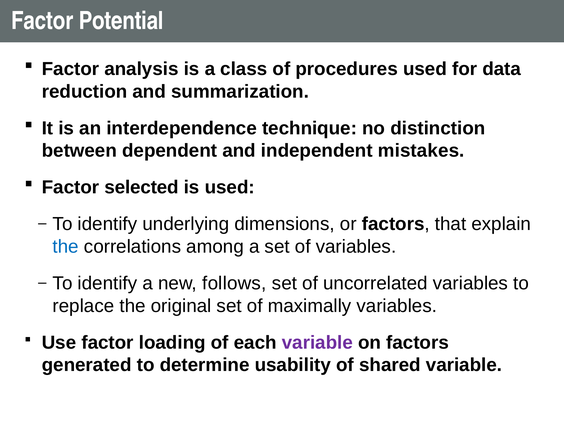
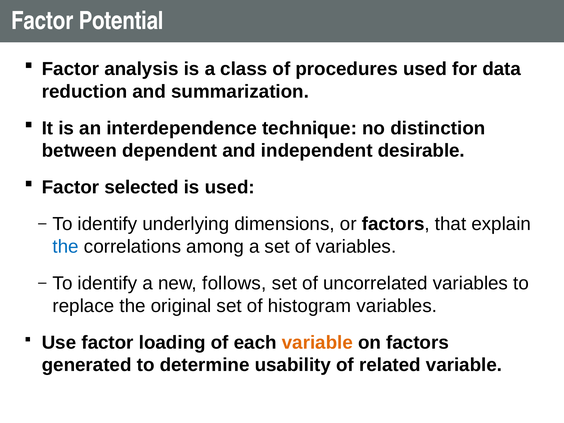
mistakes: mistakes -> desirable (421, 151)
maximally: maximally -> histogram (310, 306)
variable colour: purple -> orange (317, 343)
shared: shared -> related (390, 365)
